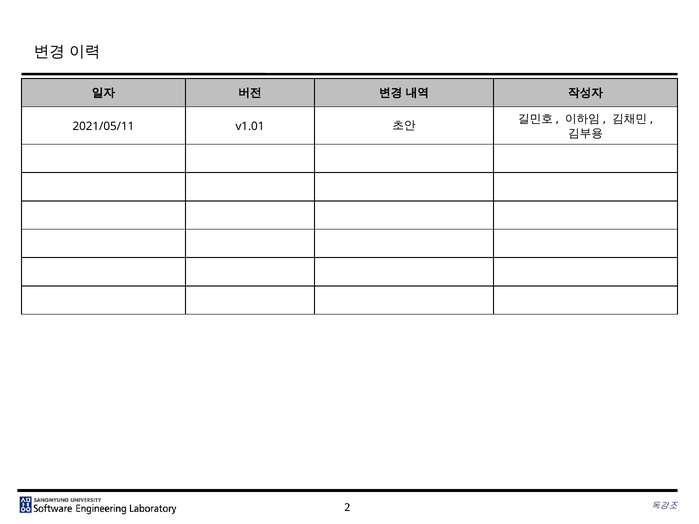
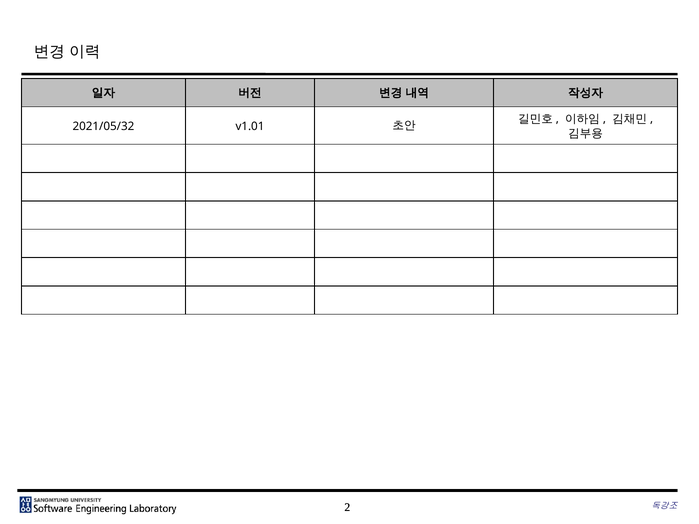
2021/05/11: 2021/05/11 -> 2021/05/32 (103, 126)
